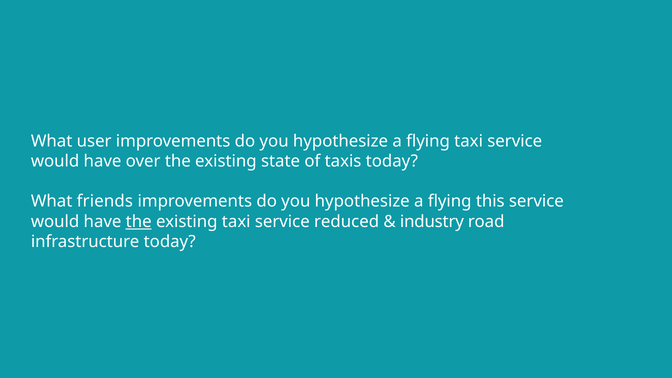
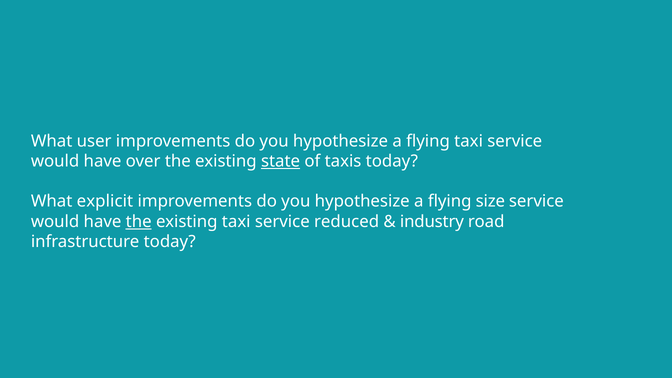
state underline: none -> present (281, 161)
friends: friends -> explicit (105, 201)
this: this -> size (490, 201)
